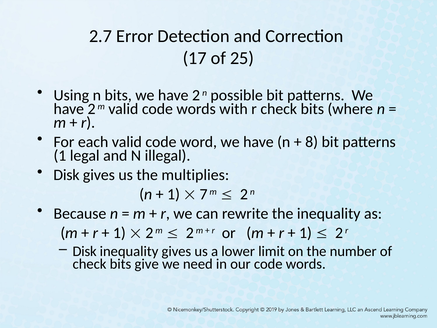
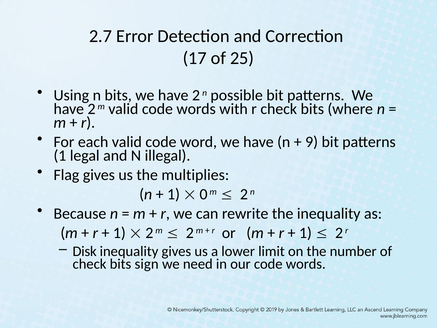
8: 8 -> 9 (312, 142)
Disk: Disk -> Flag (66, 175)
7: 7 -> 0 (204, 194)
give: give -> sign (147, 264)
